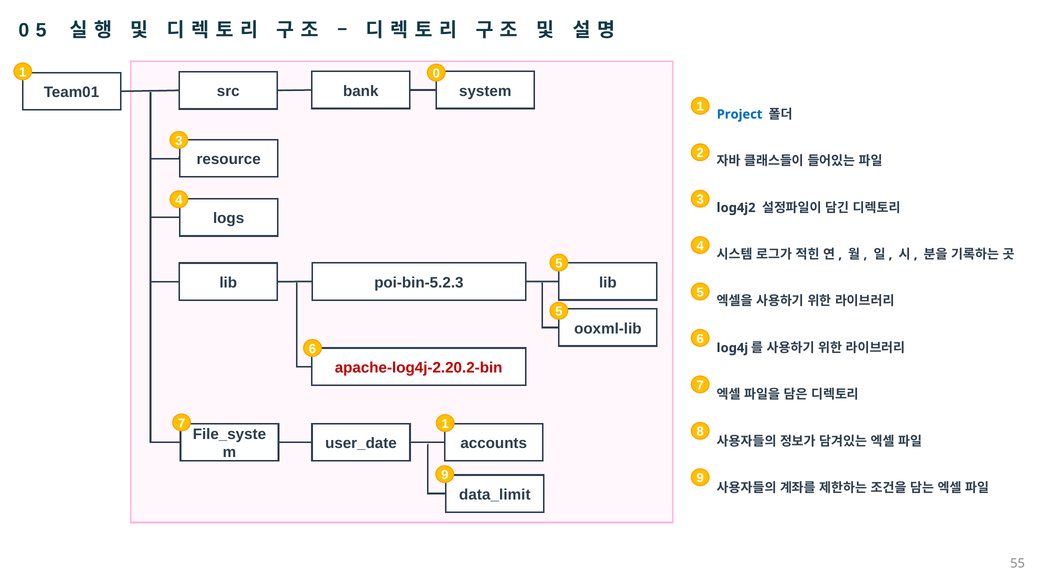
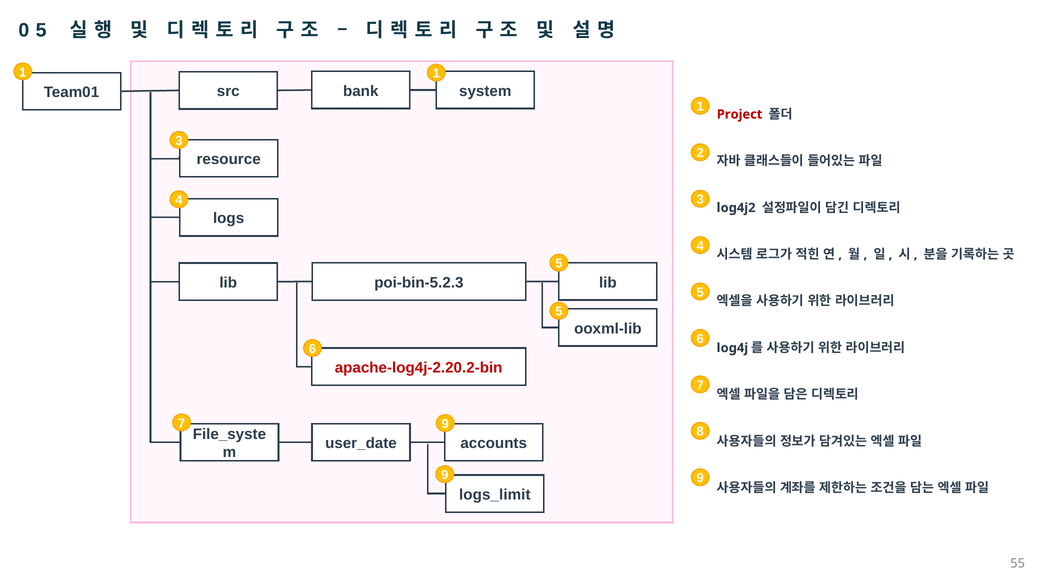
1 0: 0 -> 1 (436, 74)
Project colour: blue -> red (740, 114)
7 1: 1 -> 9 (445, 424)
data_limit: data_limit -> logs_limit (495, 495)
